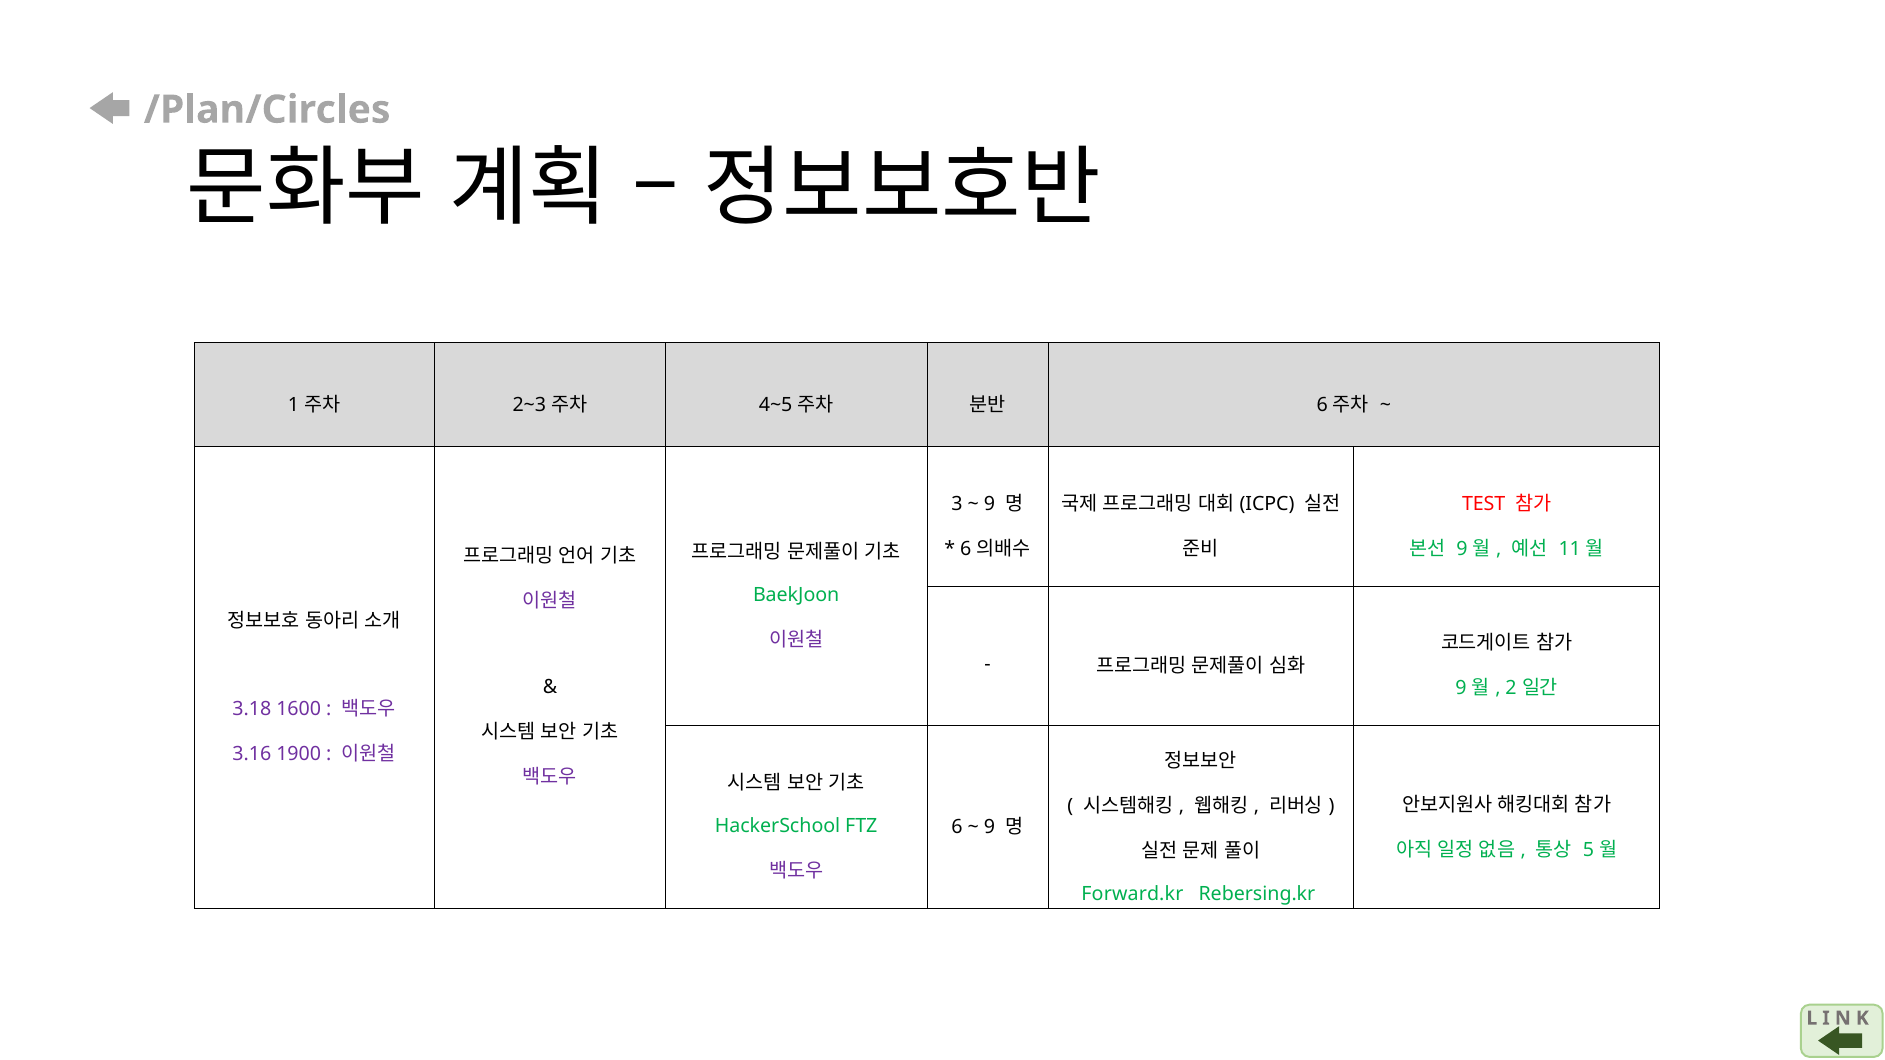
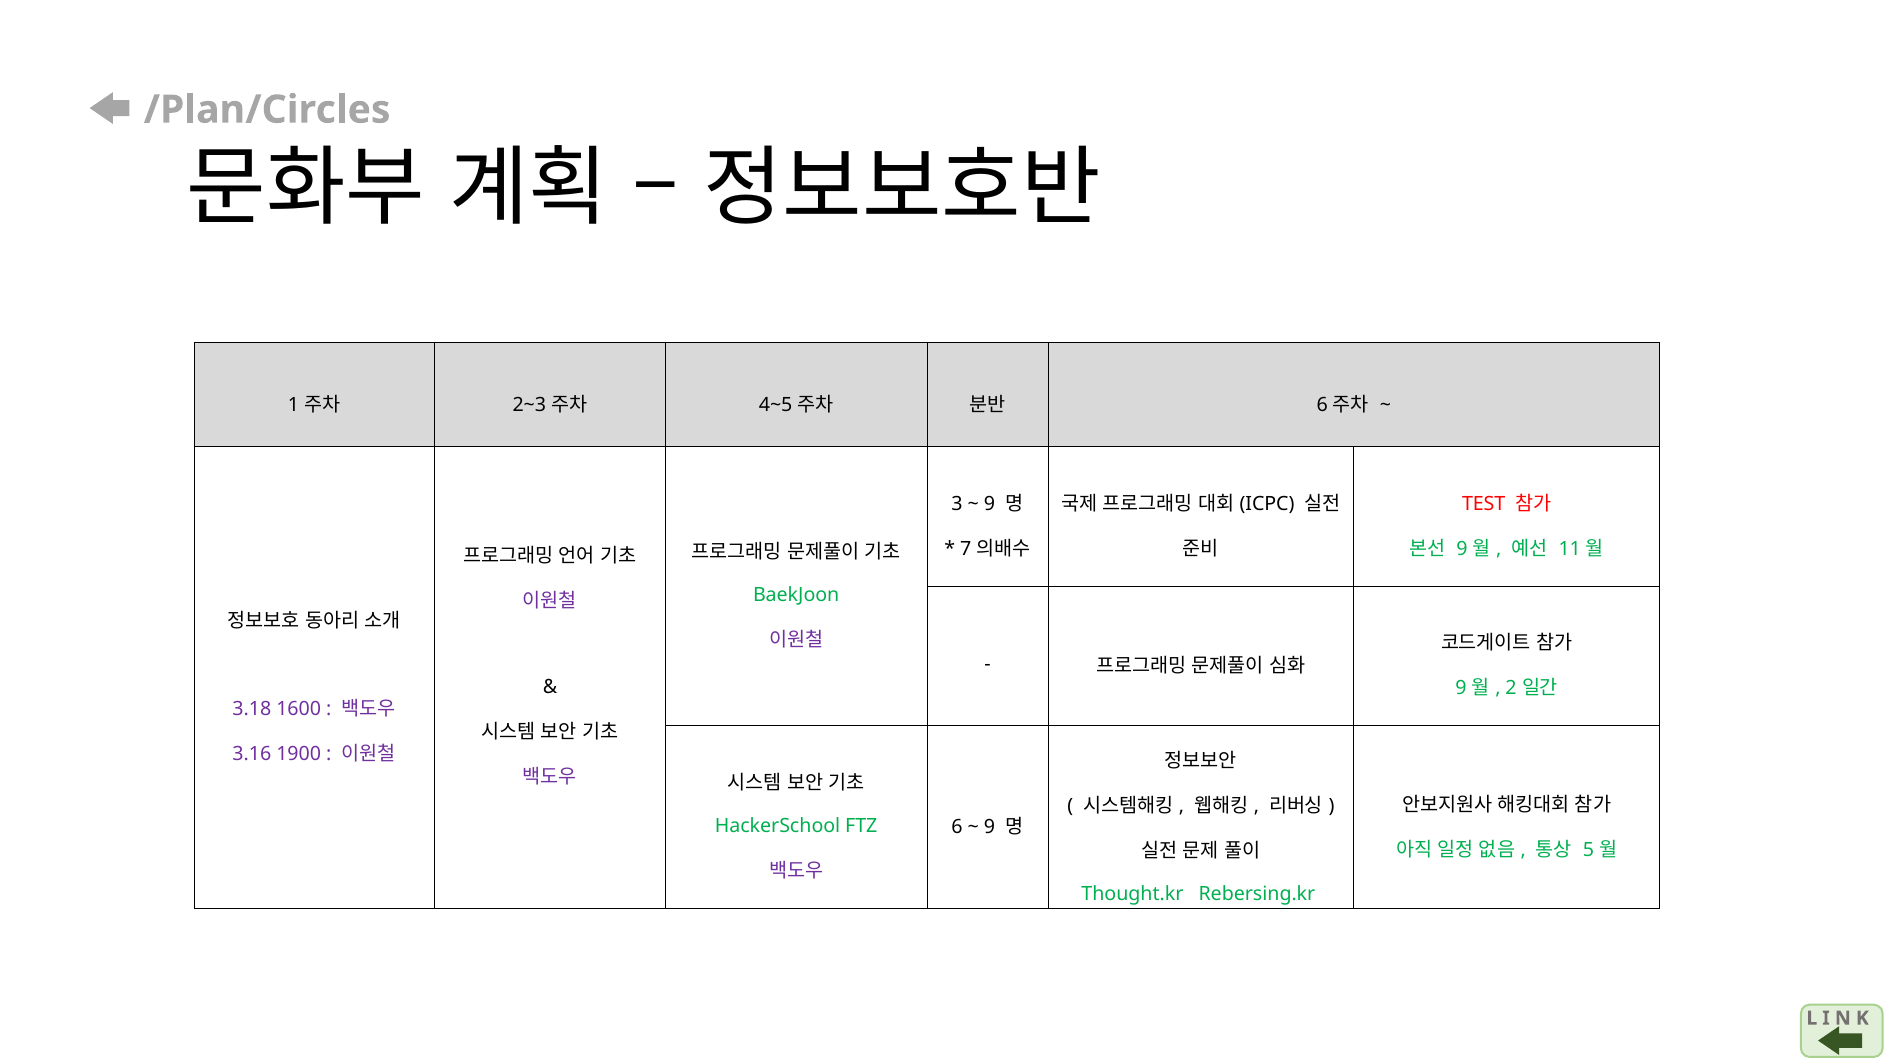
6: 6 -> 7 (966, 549)
Forward.kr: Forward.kr -> Thought.kr (1132, 894)
